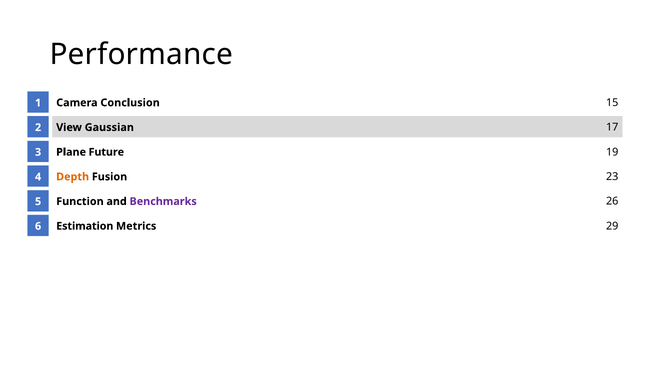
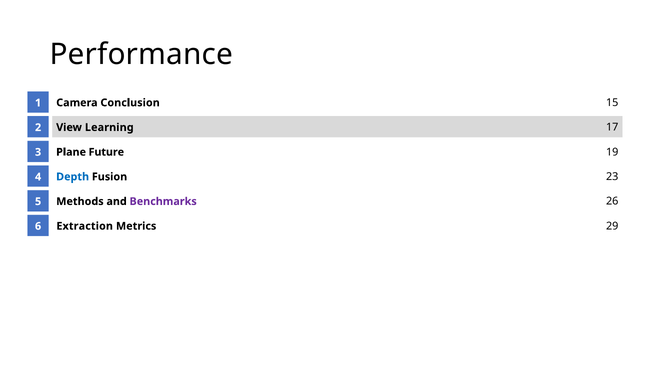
Gaussian: Gaussian -> Learning (109, 128)
Depth colour: orange -> blue (73, 177)
Function: Function -> Methods (80, 202)
Estimation: Estimation -> Extraction (85, 226)
